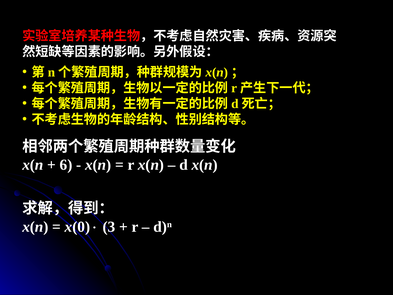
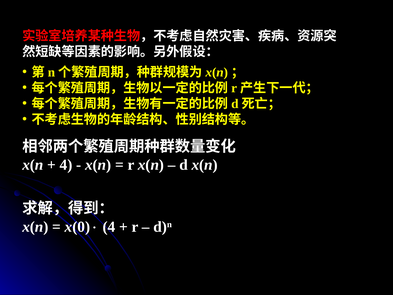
6: 6 -> 4 (66, 165)
3: 3 -> 4 (109, 227)
